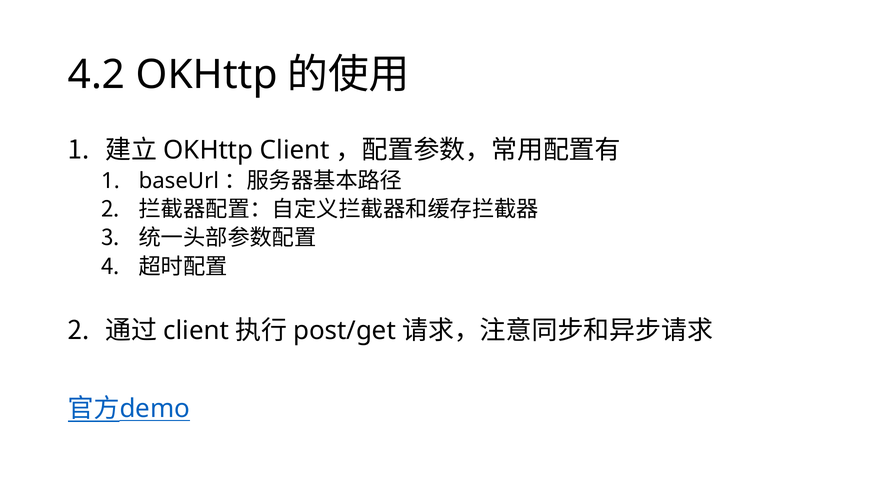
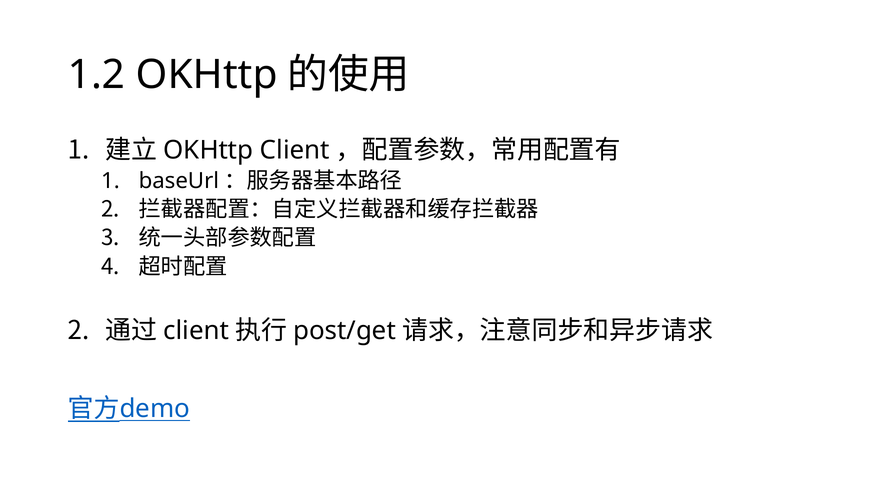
4.2: 4.2 -> 1.2 (97, 75)
